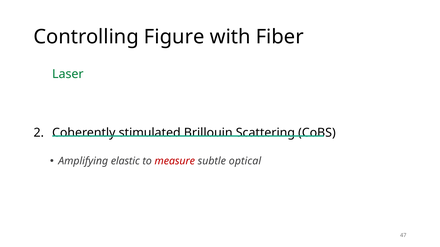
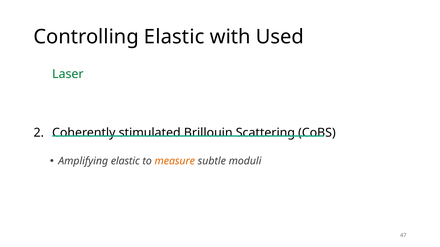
Controlling Figure: Figure -> Elastic (174, 37)
with Fiber: Fiber -> Used (280, 37)
measure colour: red -> orange (175, 161)
optical: optical -> moduli (245, 161)
